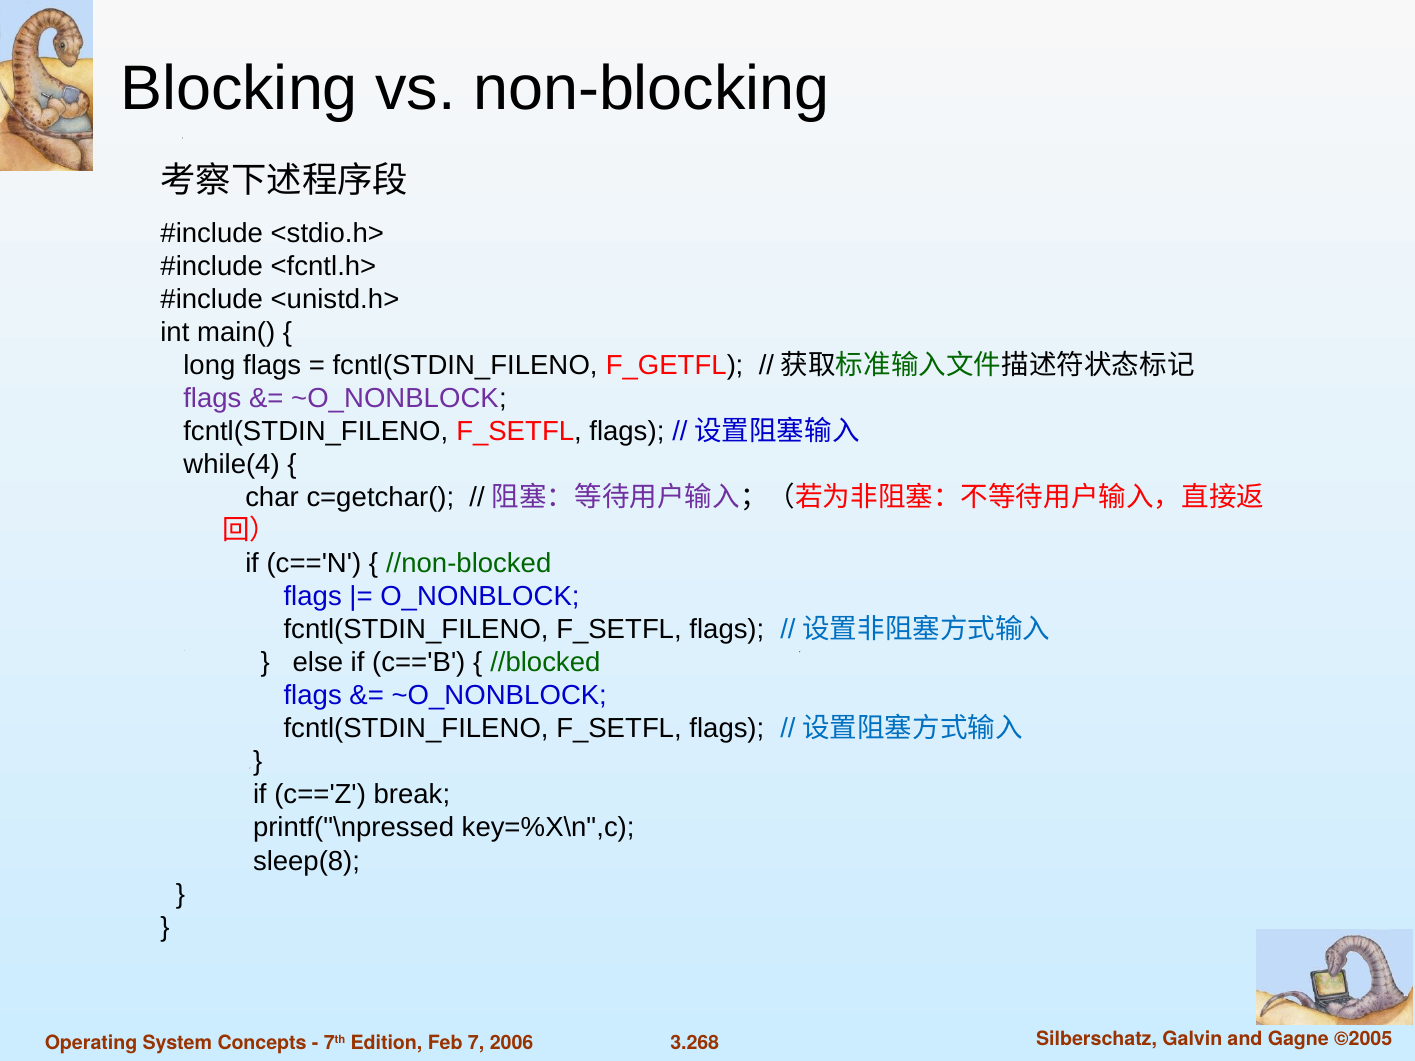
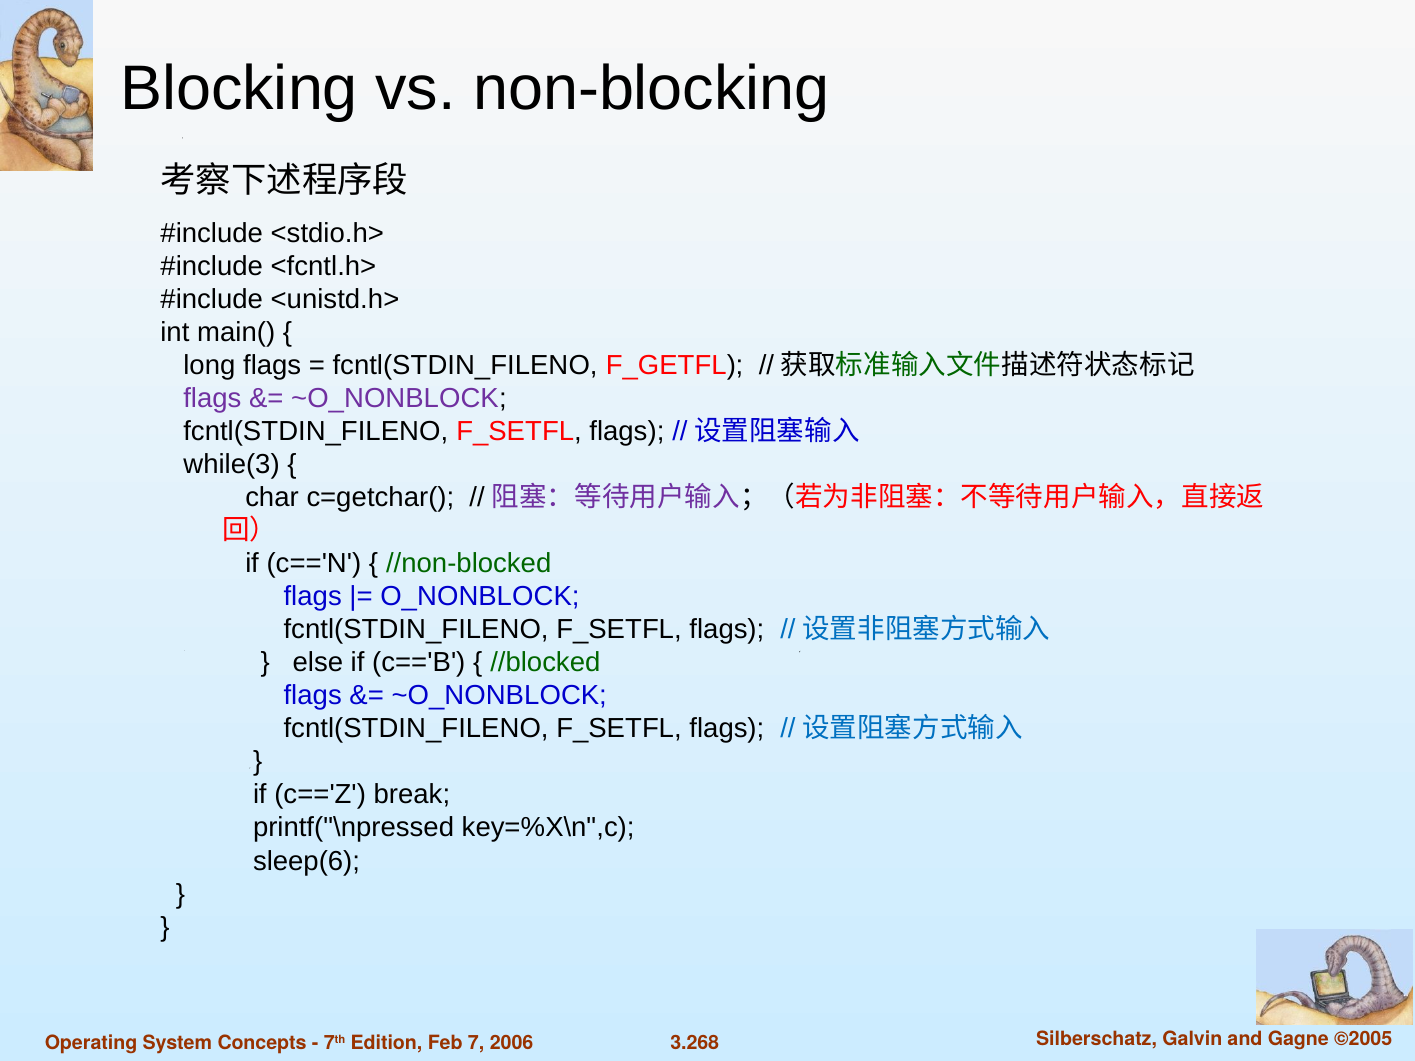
while(4: while(4 -> while(3 (232, 465)
sleep(8: sleep(8 -> sleep(6 (307, 861)
